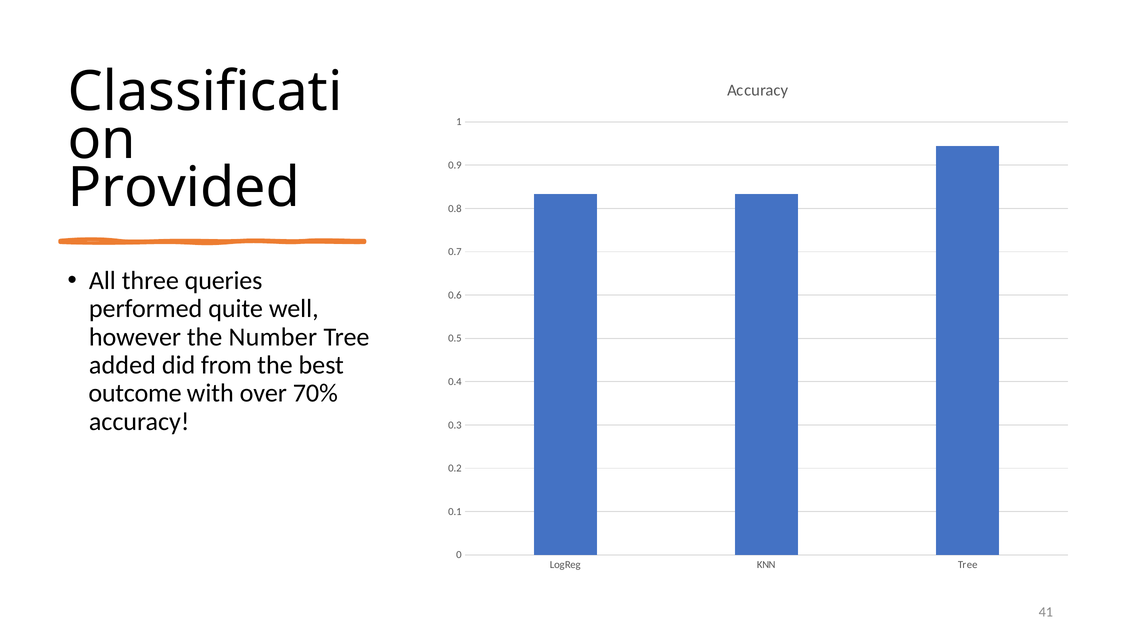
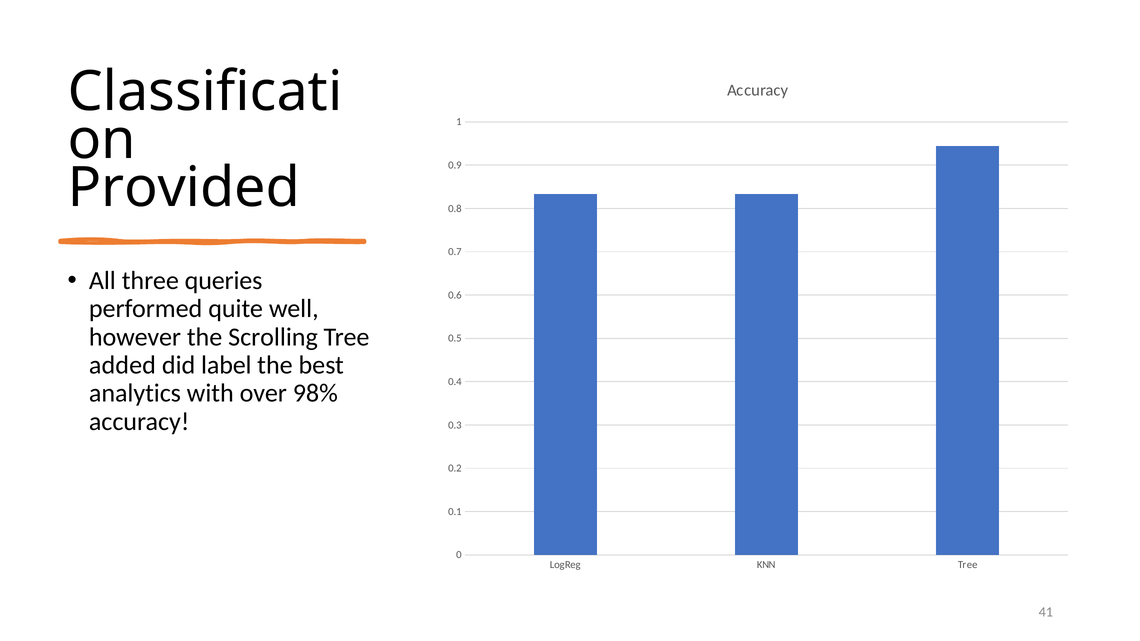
Number: Number -> Scrolling (273, 337)
from: from -> label (226, 365)
outcome: outcome -> analytics (135, 393)
70%: 70% -> 98% (315, 393)
